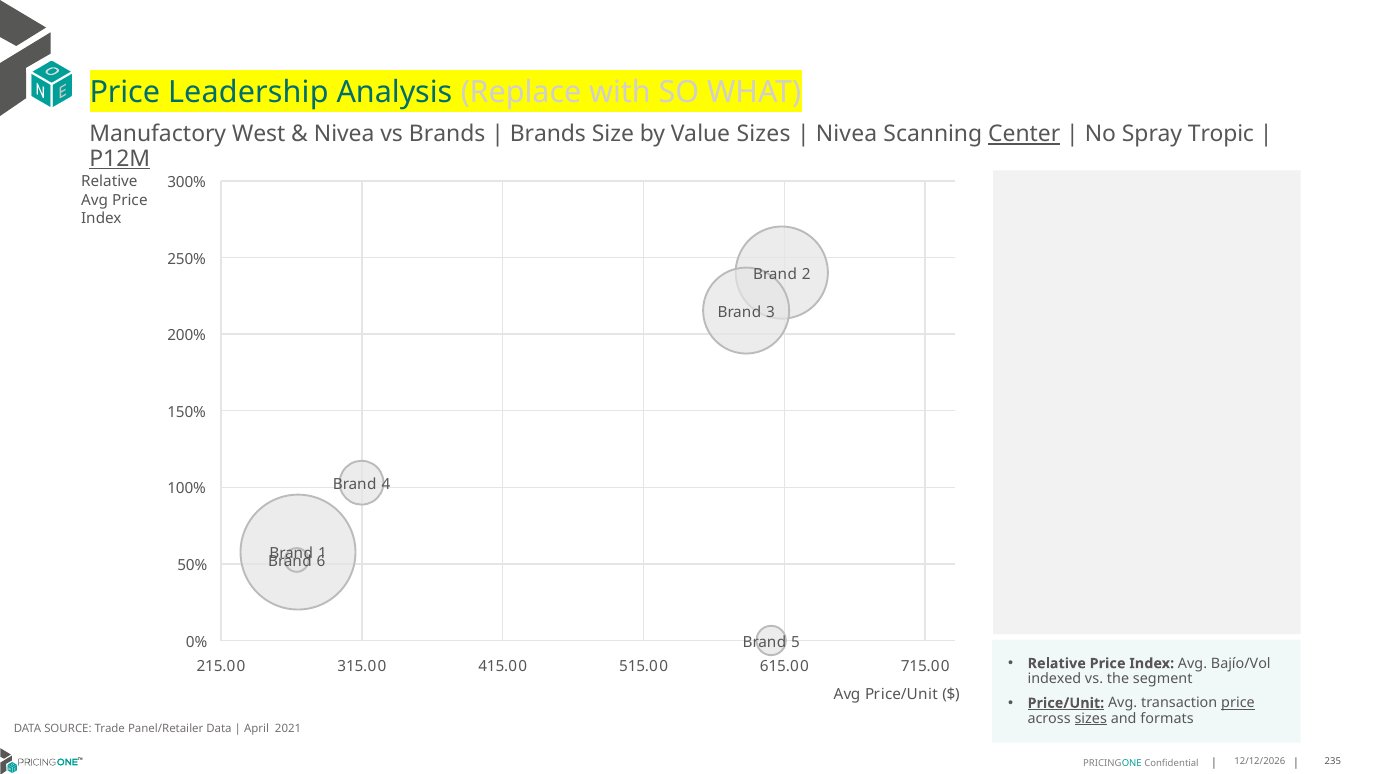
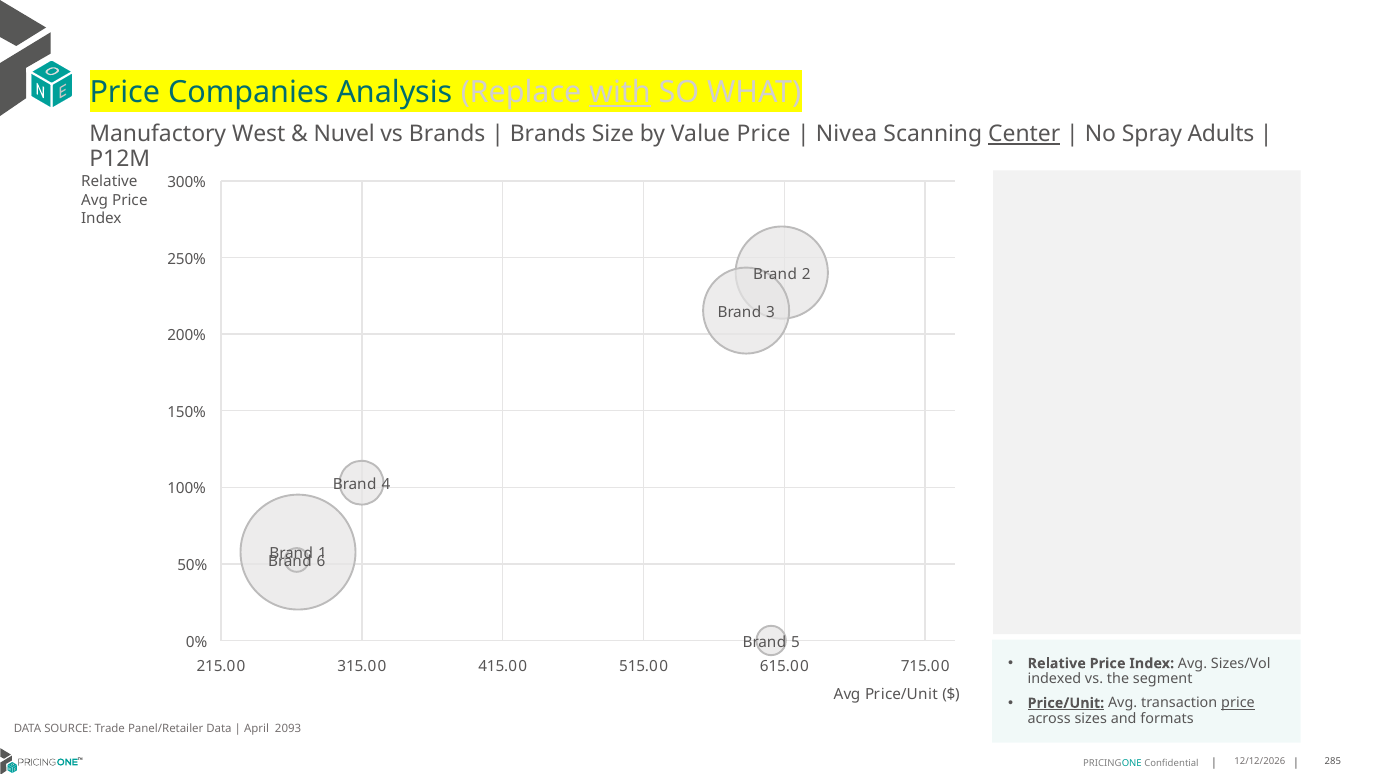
Leadership: Leadership -> Companies (248, 92)
with underline: none -> present (620, 92)
Nivea: Nivea -> Nuvel (344, 134)
Value Sizes: Sizes -> Price (764, 134)
Tropic: Tropic -> Adults (1221, 134)
P12M underline: present -> none (120, 159)
Bajío/Vol: Bajío/Vol -> Sizes/Vol (1241, 663)
sizes underline: present -> none (1091, 718)
2021: 2021 -> 2093 (288, 728)
235: 235 -> 285 (1333, 760)
